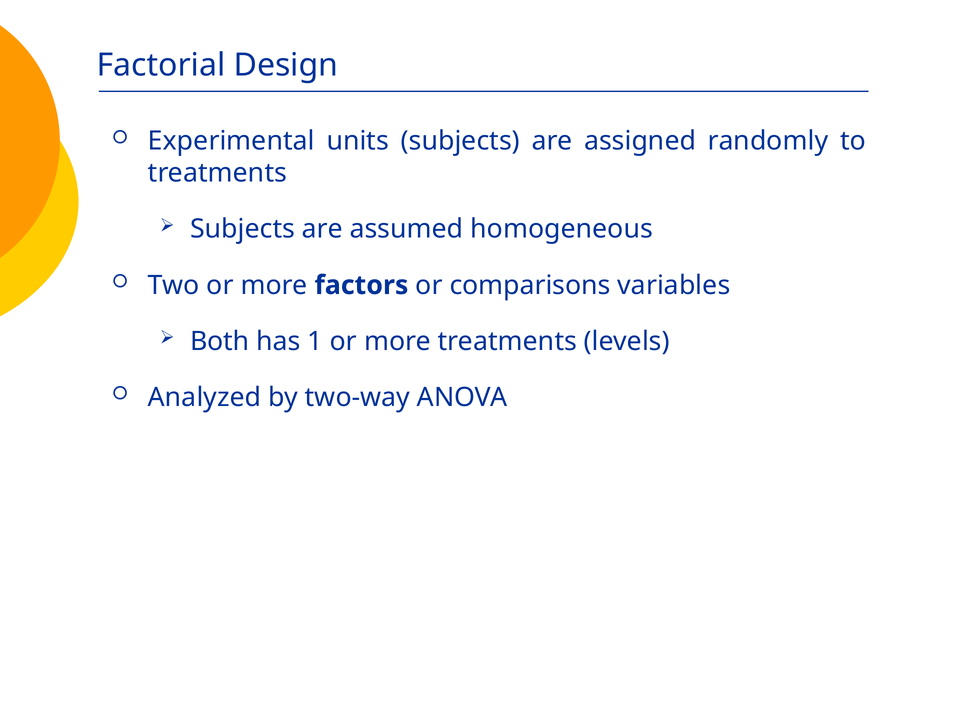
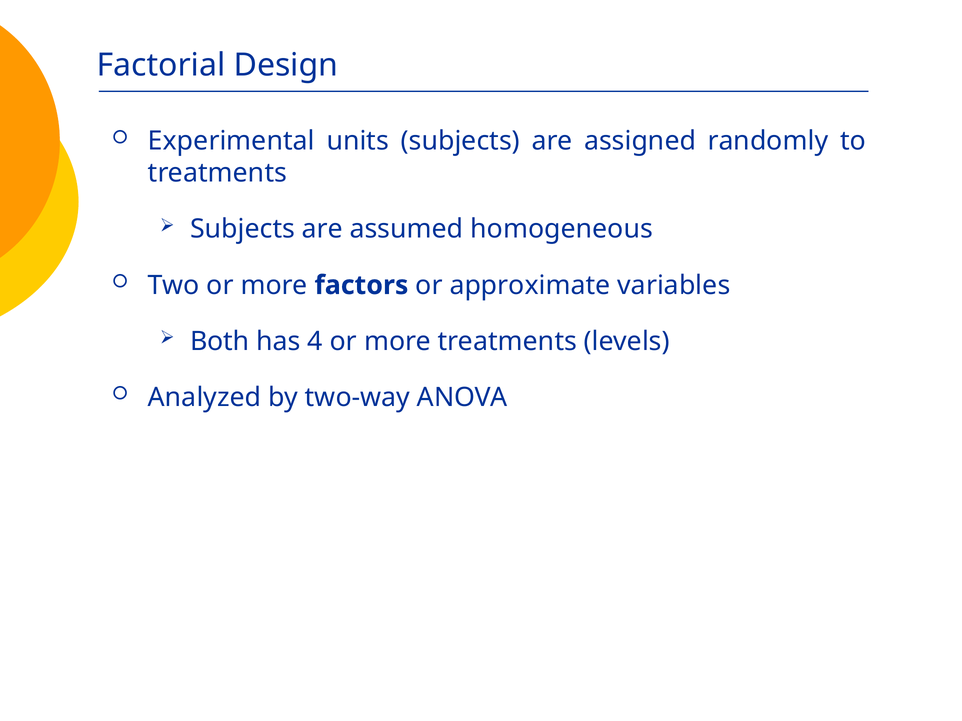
comparisons: comparisons -> approximate (530, 285)
1: 1 -> 4 (315, 342)
